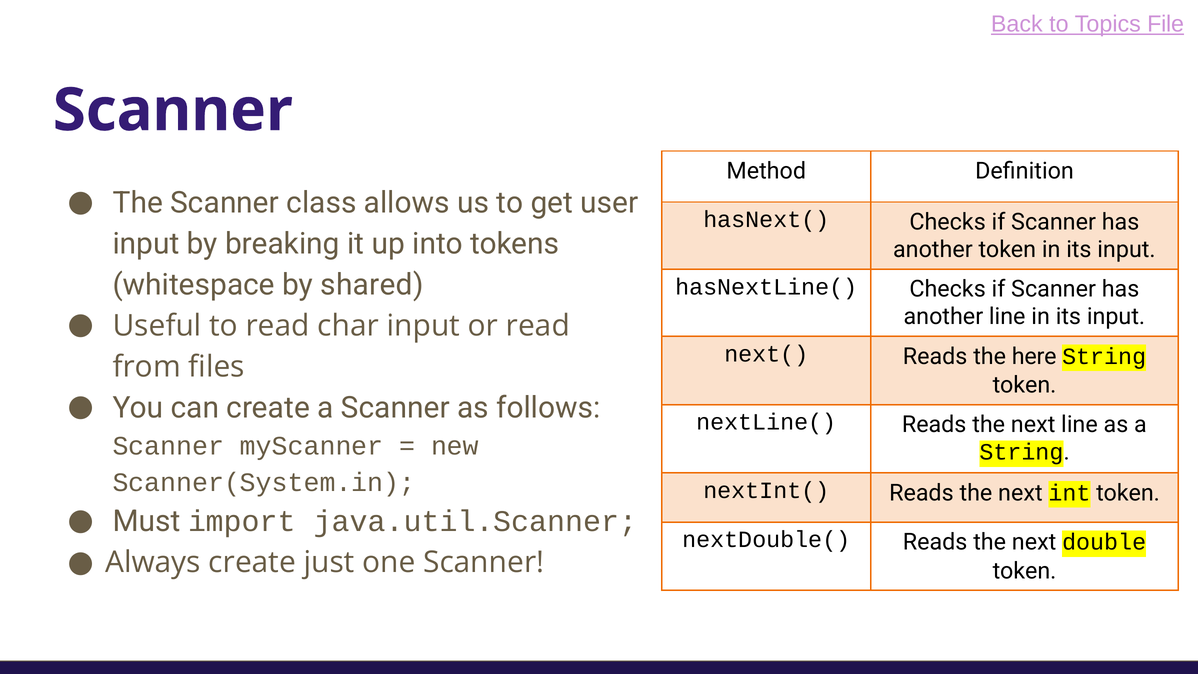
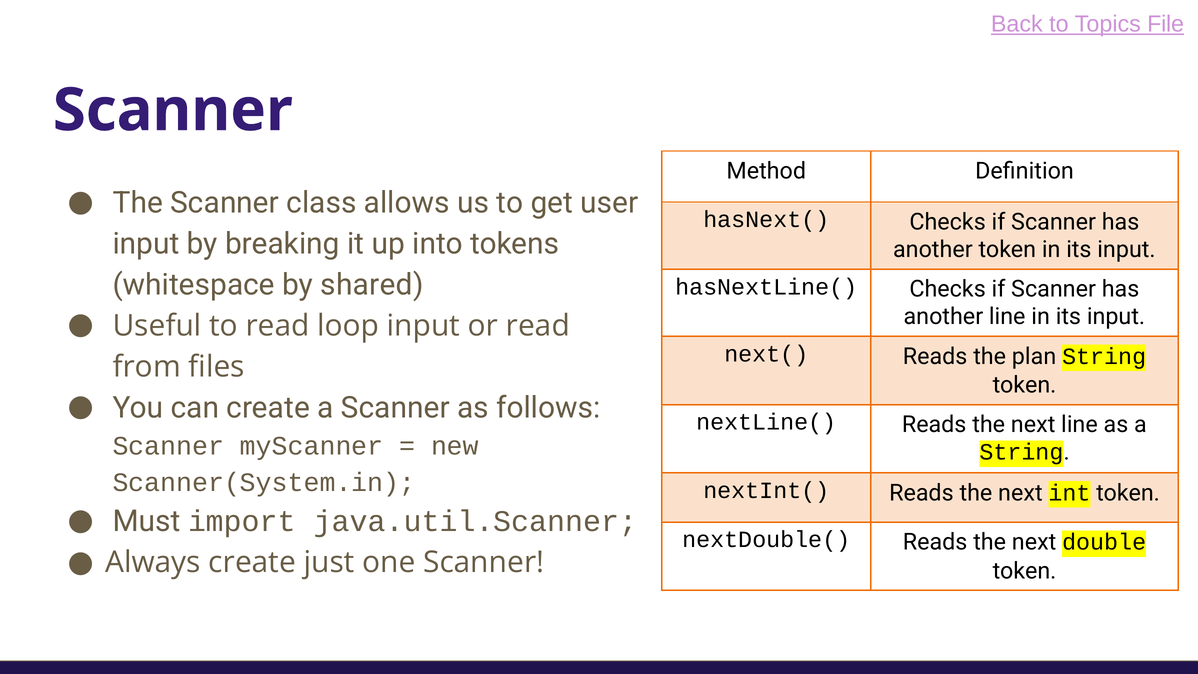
char: char -> loop (348, 326)
here: here -> plan (1034, 356)
